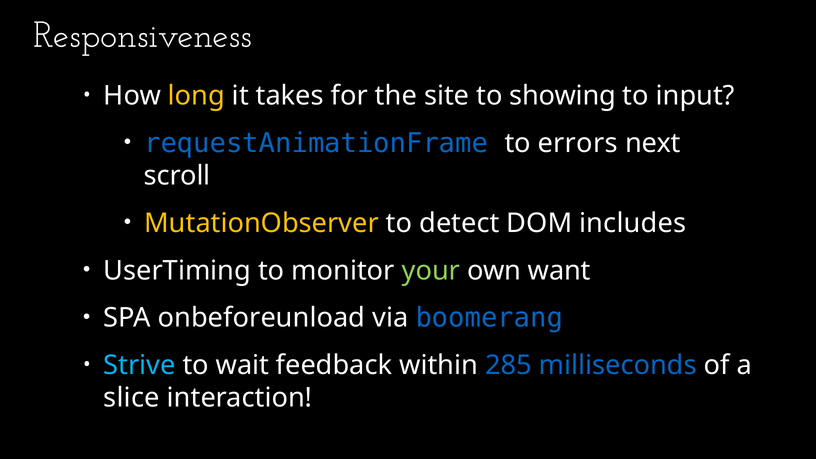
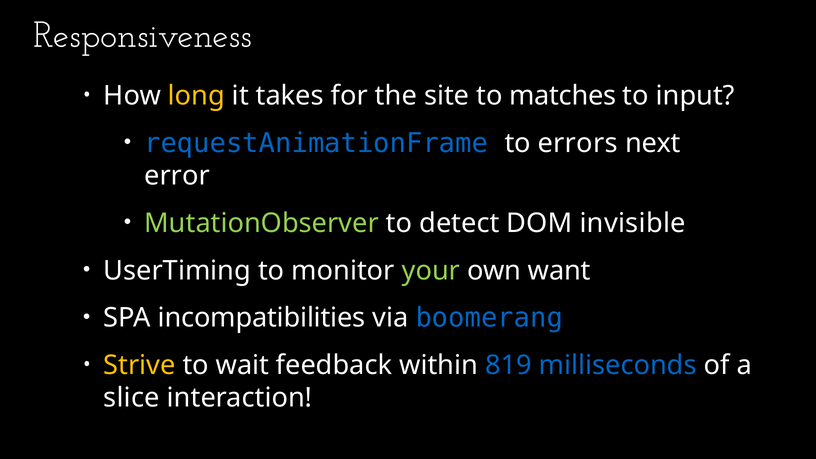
showing: showing -> matches (563, 96)
scroll: scroll -> error (177, 176)
MutationObserver colour: yellow -> light green (262, 223)
includes: includes -> invisible (633, 223)
onbeforeunload: onbeforeunload -> incompatibilities (262, 318)
Strive colour: light blue -> yellow (139, 365)
285: 285 -> 819 (509, 365)
